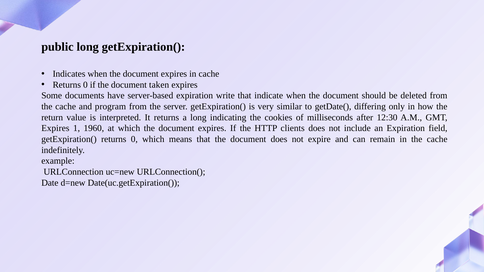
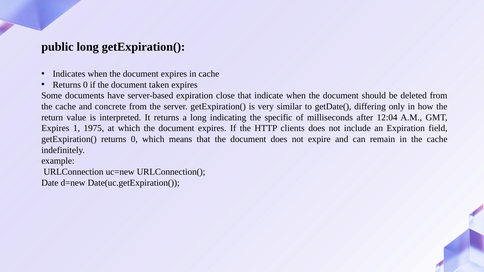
write: write -> close (225, 96)
program: program -> concrete (110, 107)
cookies: cookies -> specific (278, 118)
12:30: 12:30 -> 12:04 (387, 118)
1960: 1960 -> 1975 (94, 128)
